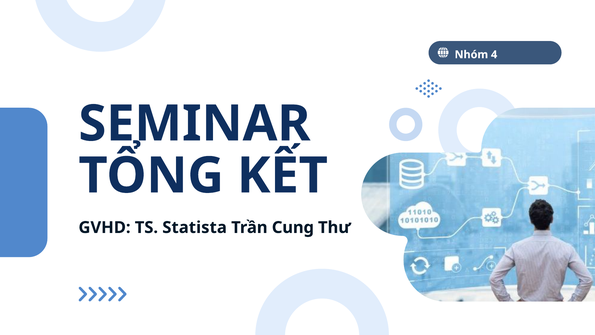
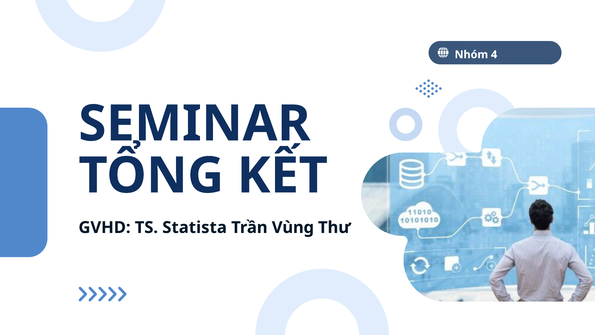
Cung: Cung -> Vùng (293, 227)
